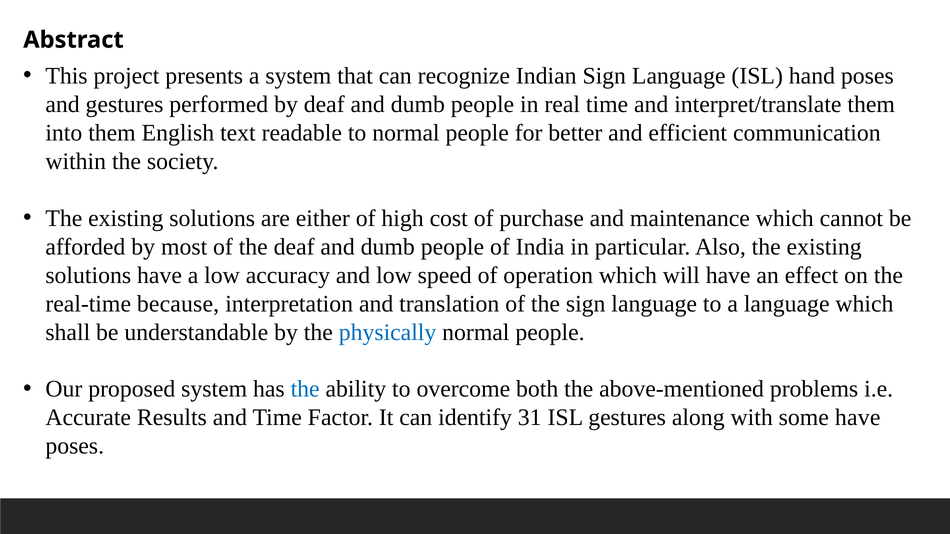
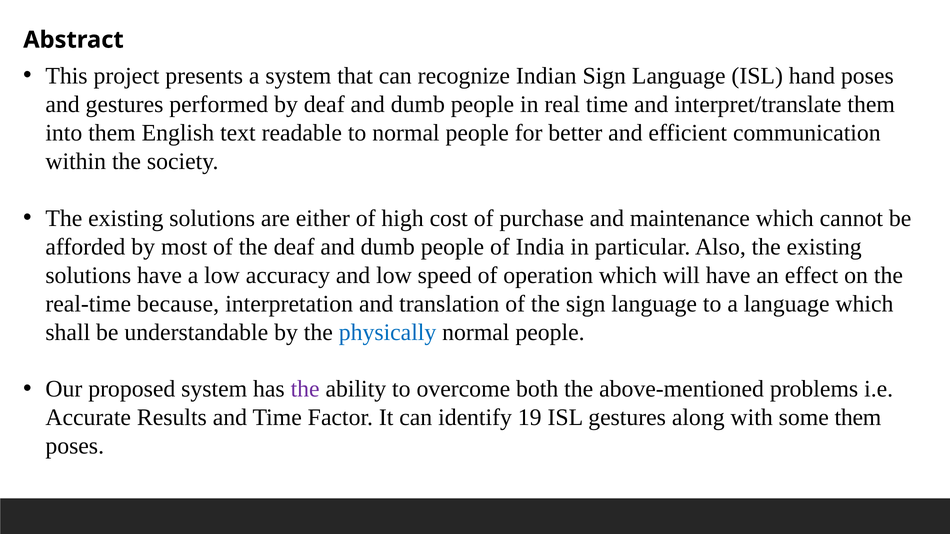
the colour: blue -> purple (305, 389)
31: 31 -> 19 (530, 418)
some have: have -> them (858, 418)
